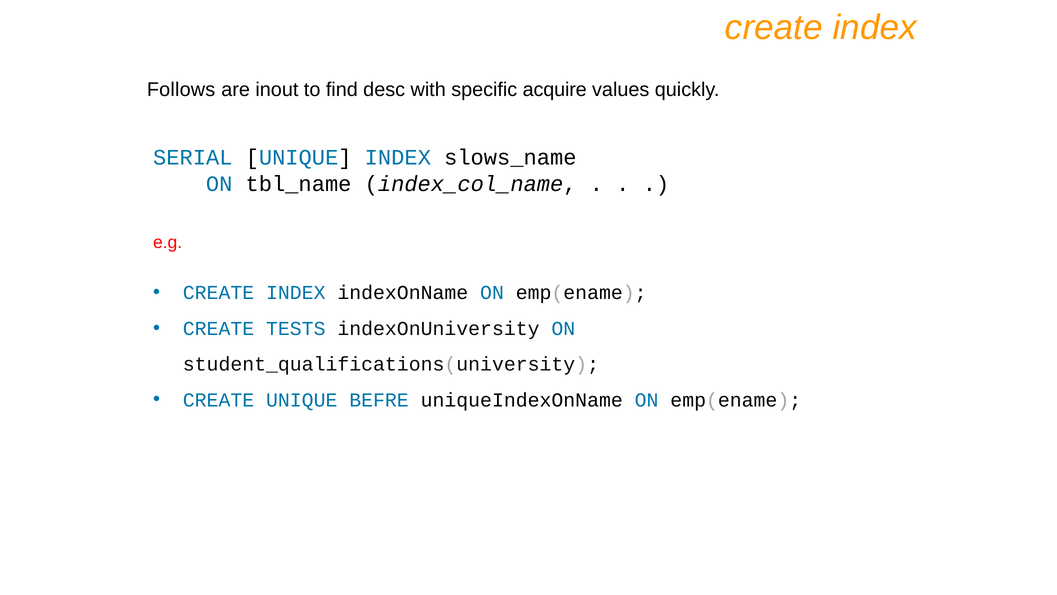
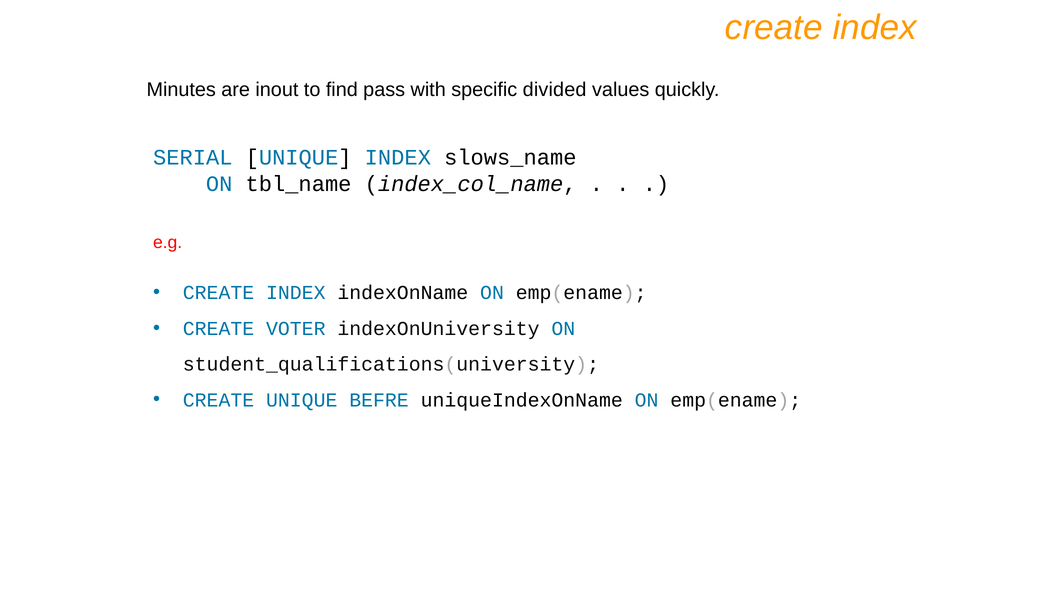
Follows: Follows -> Minutes (181, 90)
desc: desc -> pass (384, 90)
acquire: acquire -> divided (555, 90)
TESTS: TESTS -> VOTER (296, 328)
